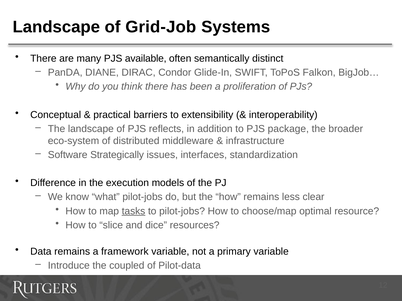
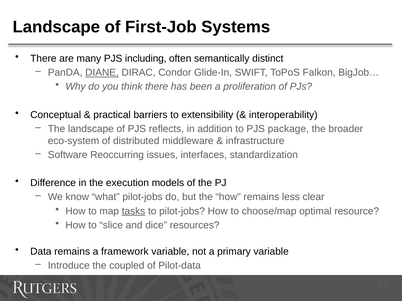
Grid-Job: Grid-Job -> First-Job (161, 27)
available: available -> including (146, 59)
DIANE underline: none -> present (102, 73)
Strategically: Strategically -> Reoccurring (117, 155)
